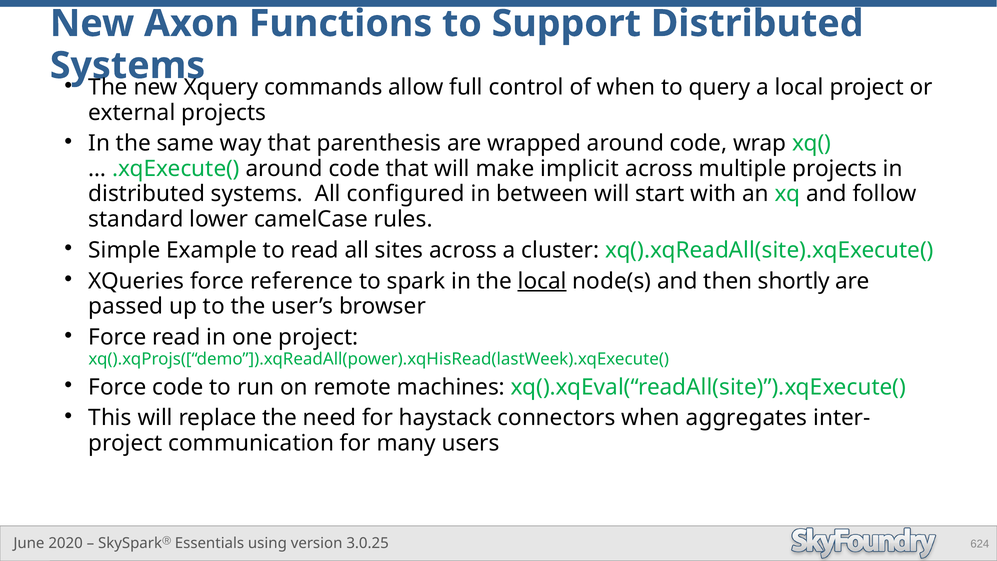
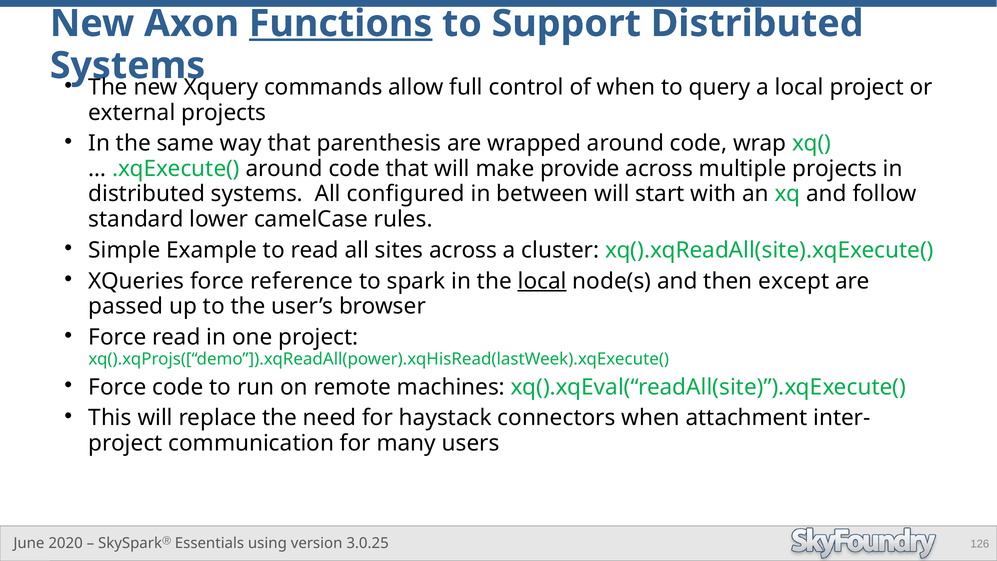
Functions underline: none -> present (341, 24)
implicit: implicit -> provide (580, 169)
shortly: shortly -> except (794, 281)
aggregates: aggregates -> attachment (747, 418)
624: 624 -> 126 (980, 544)
